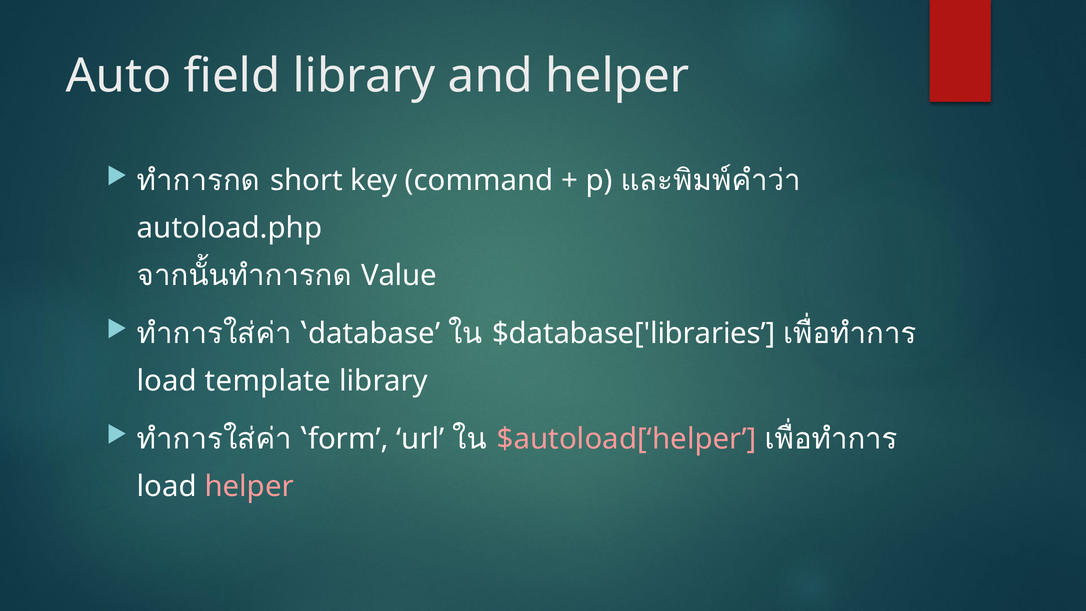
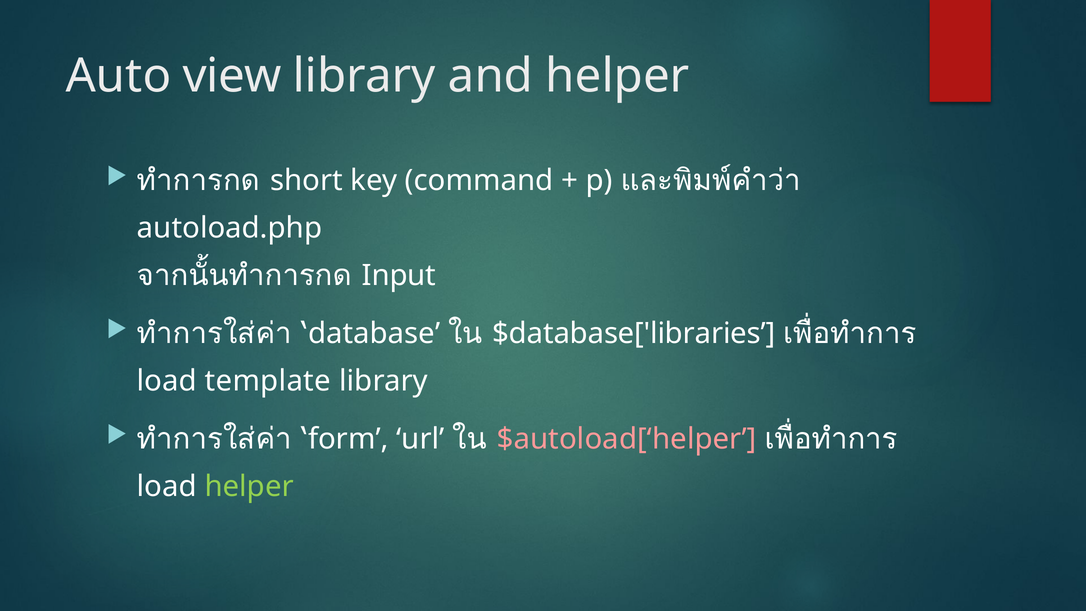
field: field -> view (232, 76)
Value: Value -> Input (399, 276)
helper colour: pink -> light green (249, 486)
